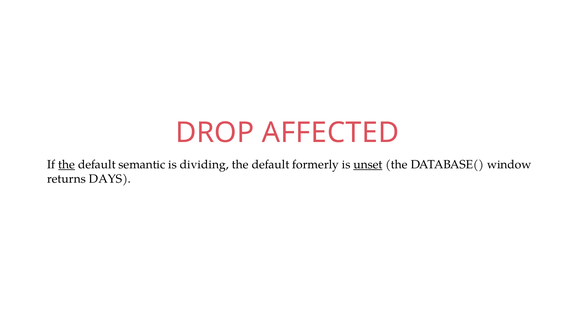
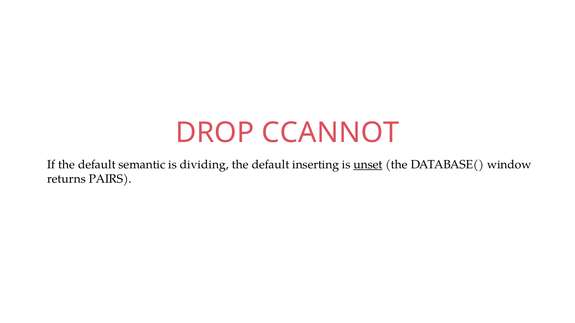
AFFECTED: AFFECTED -> CCANNOT (330, 133)
the underline: present -> none (67, 165)
formerly: formerly -> inserting (316, 165)
DAYS: DAYS -> PAIRS (110, 179)
